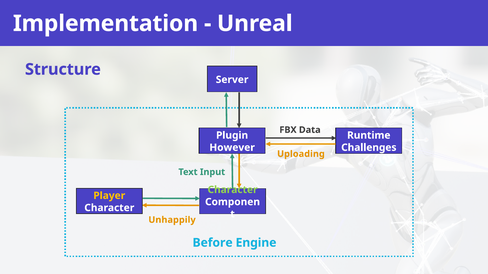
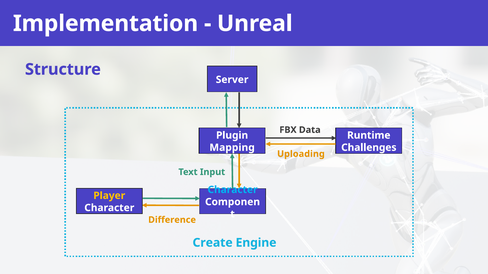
However: However -> Mapping (232, 148)
Character colour: light green -> light blue (233, 190)
Unhappily: Unhappily -> Difference (172, 220)
Before: Before -> Create (213, 243)
